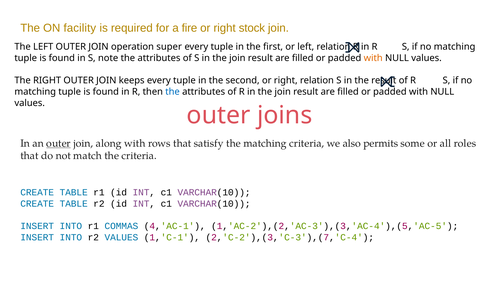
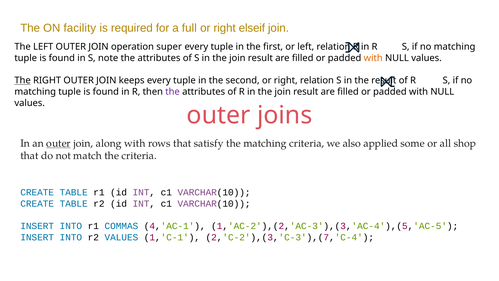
fire: fire -> full (189, 28)
stock: stock -> elseif (252, 28)
The underline: none -> present (23, 80)
the colour: blue -> purple (173, 92)
permits: permits -> applied (381, 143)
roles: roles -> shop (465, 143)
